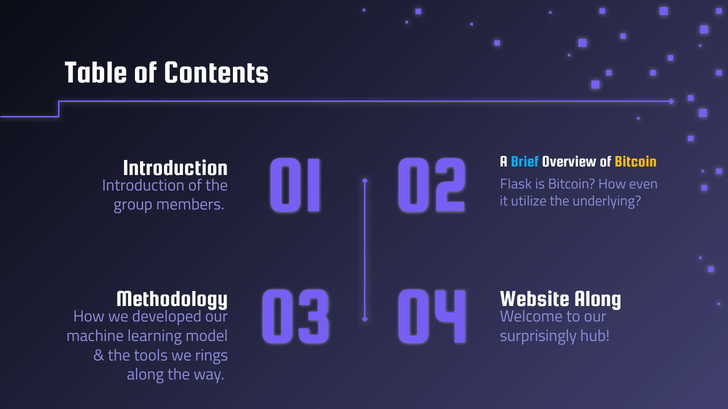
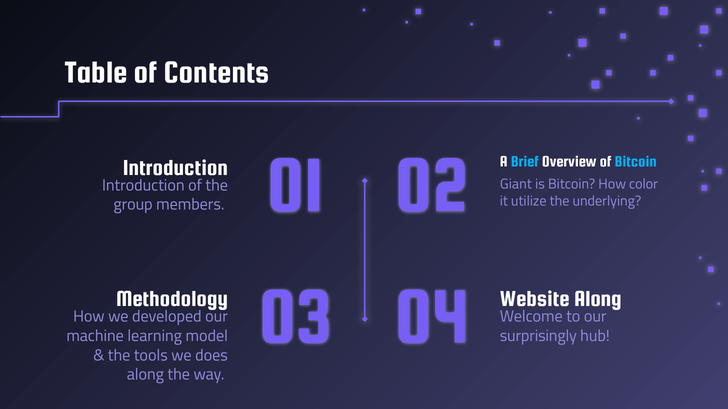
Flask: Flask -> Giant (516, 184)
even: even -> color (644, 184)
Bitcoin colour: yellow -> light blue (636, 162)
rings: rings -> does (211, 356)
